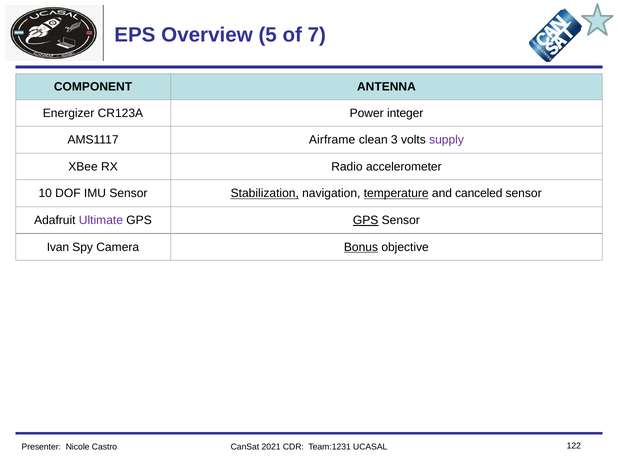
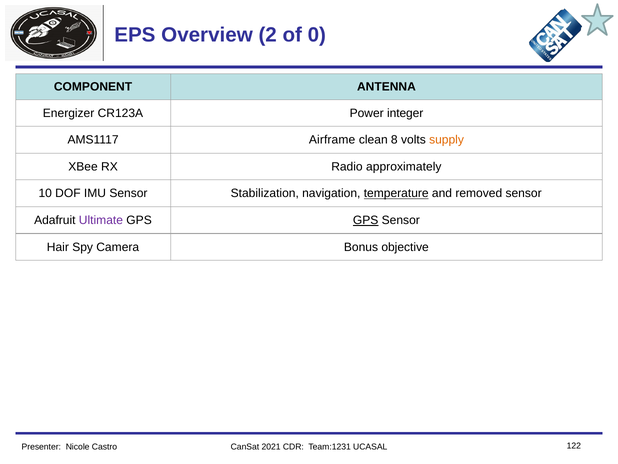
5: 5 -> 2 (268, 35)
7: 7 -> 0 (317, 35)
3: 3 -> 8 (394, 140)
supply colour: purple -> orange (447, 140)
accelerometer: accelerometer -> approximately (404, 167)
Stabilization underline: present -> none (265, 193)
canceled: canceled -> removed (479, 193)
Ivan: Ivan -> Hair (58, 247)
Bonus underline: present -> none (361, 247)
